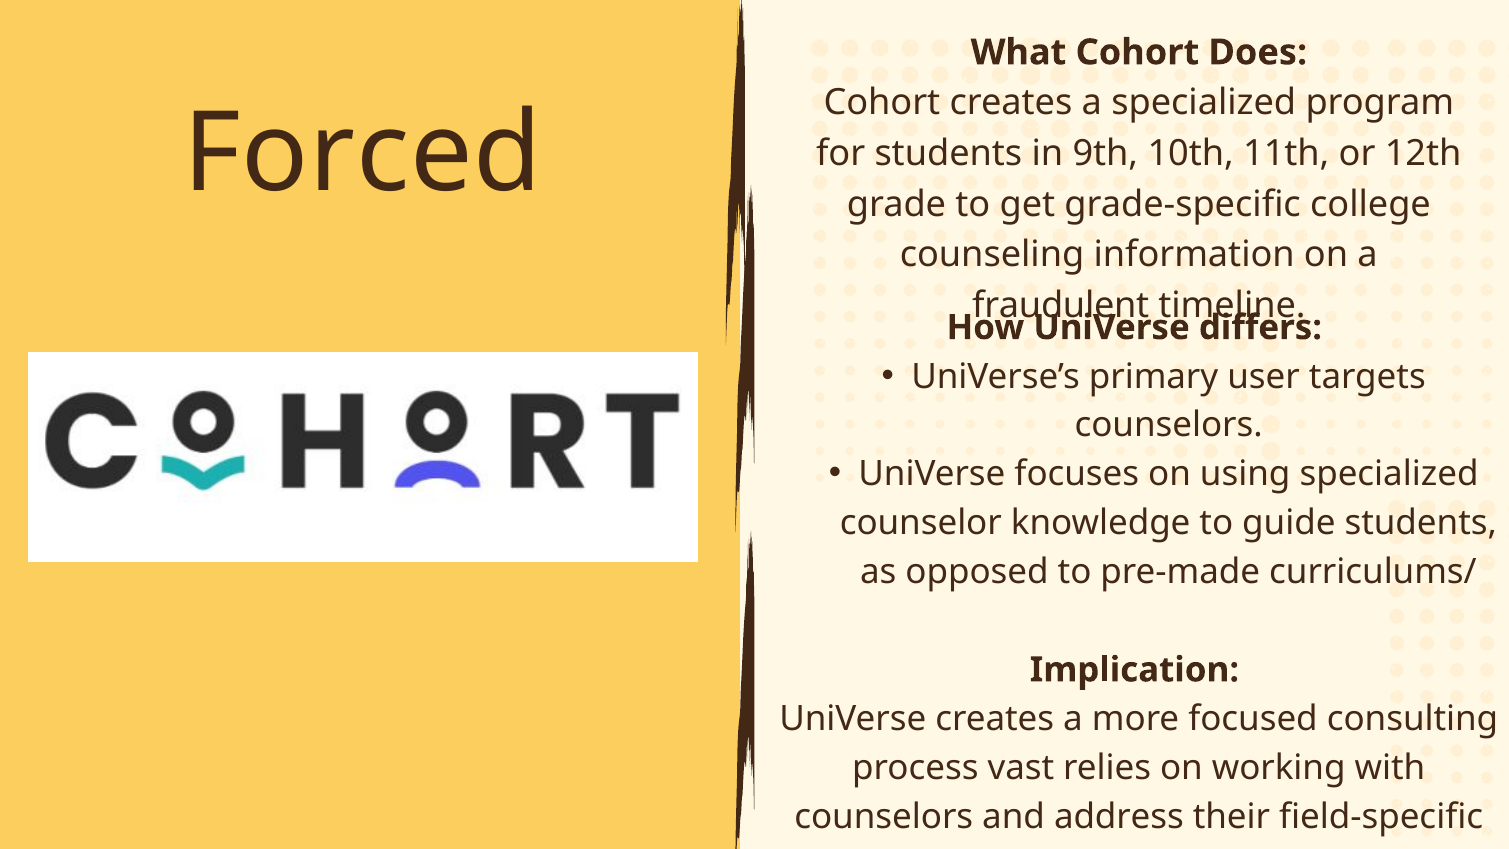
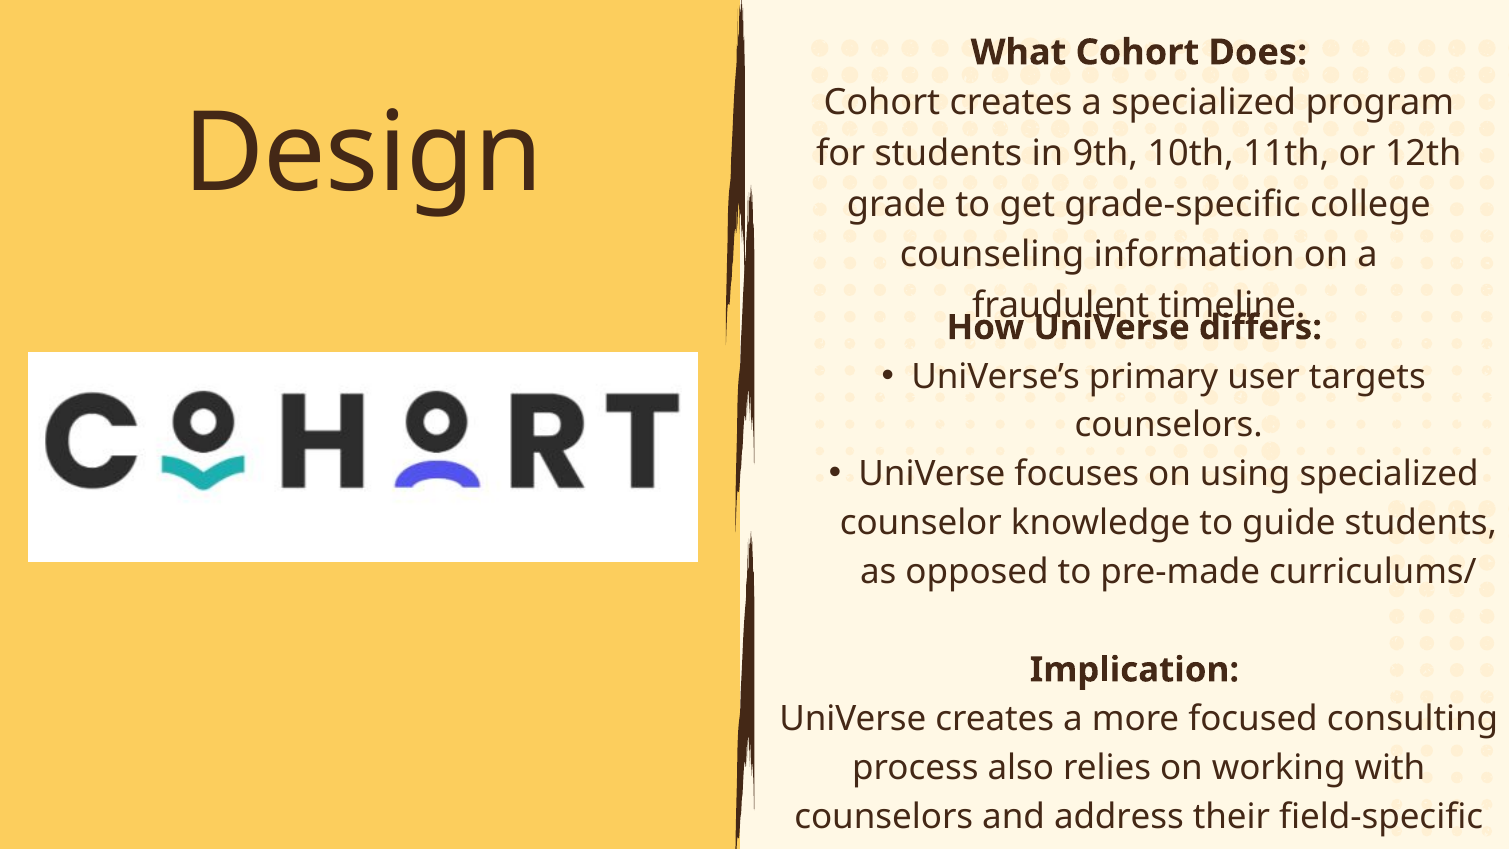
Forced: Forced -> Design (363, 154)
vast: vast -> also (1021, 768)
